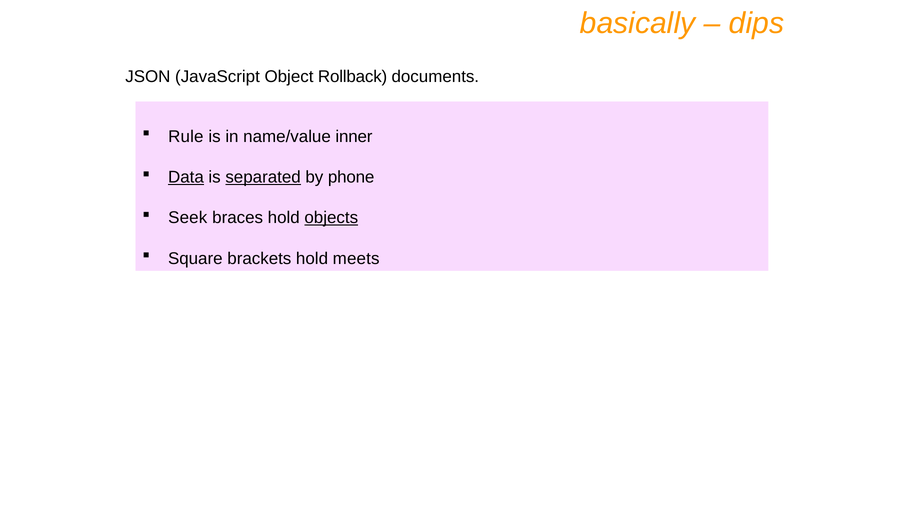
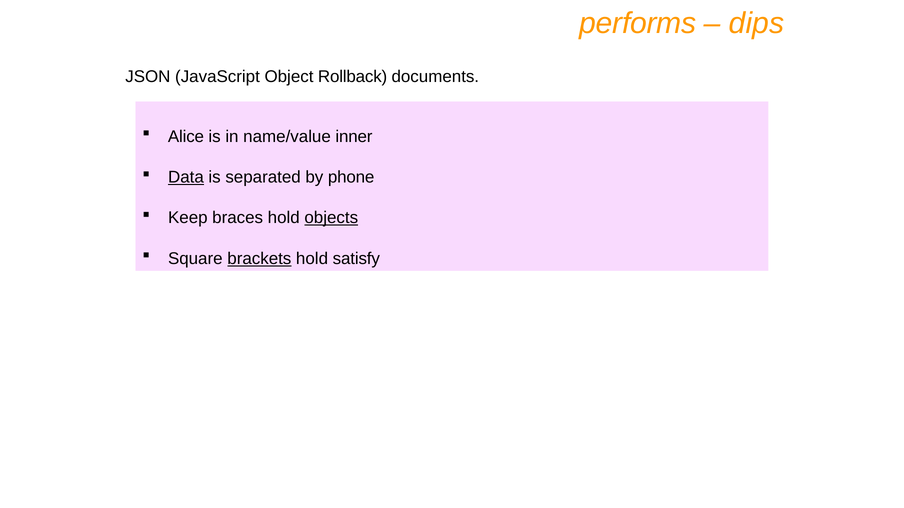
basically: basically -> performs (638, 24)
Rule: Rule -> Alice (186, 137)
separated underline: present -> none (263, 177)
Seek: Seek -> Keep (188, 218)
brackets underline: none -> present (259, 259)
meets: meets -> satisfy (356, 259)
